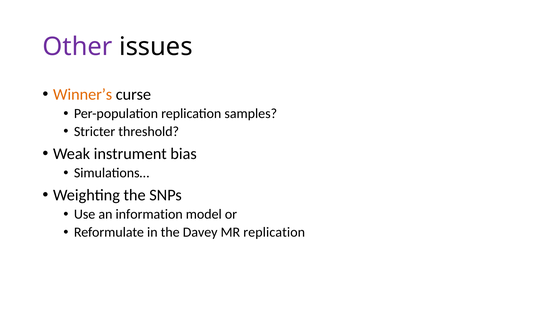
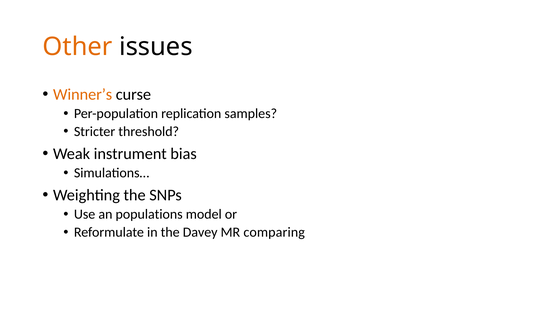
Other colour: purple -> orange (78, 47)
information: information -> populations (149, 214)
MR replication: replication -> comparing (274, 232)
